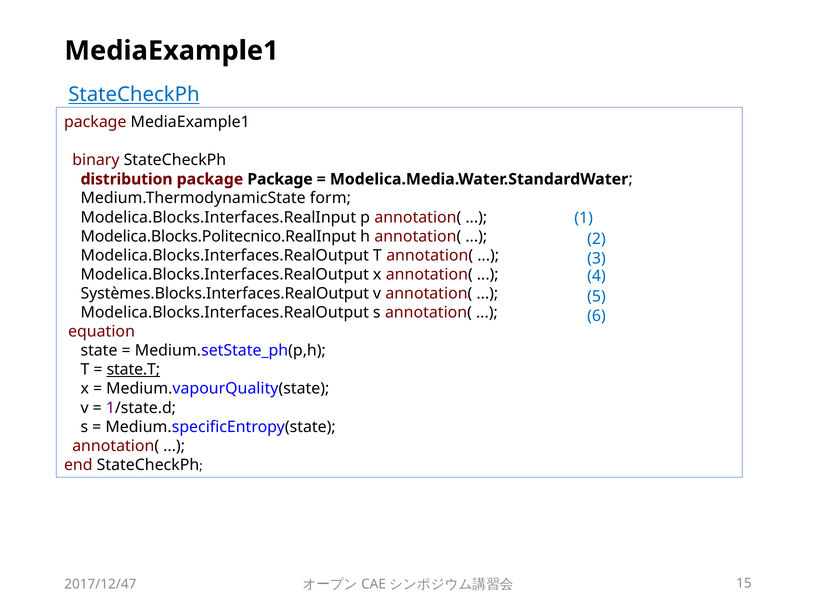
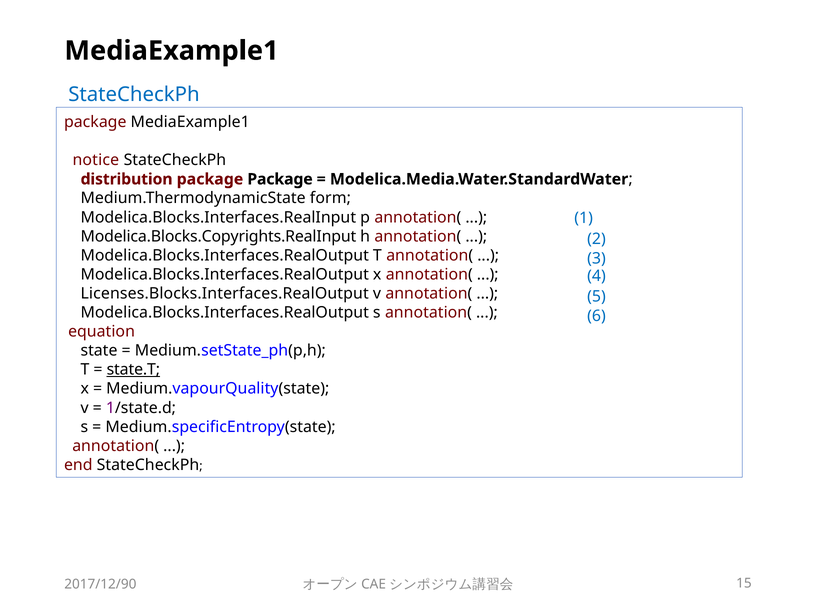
StateCheckPh underline: present -> none (134, 95)
binary: binary -> notice (96, 160)
Modelica.Blocks.Politecnico.RealInput: Modelica.Blocks.Politecnico.RealInput -> Modelica.Blocks.Copyrights.RealInput (218, 236)
Systèmes.Blocks.Interfaces.RealOutput: Systèmes.Blocks.Interfaces.RealOutput -> Licenses.Blocks.Interfaces.RealOutput (225, 294)
2017/12/47: 2017/12/47 -> 2017/12/90 (100, 584)
